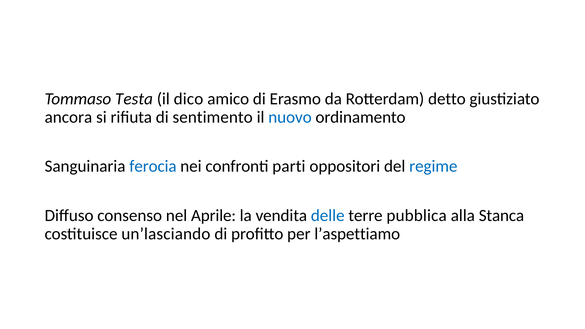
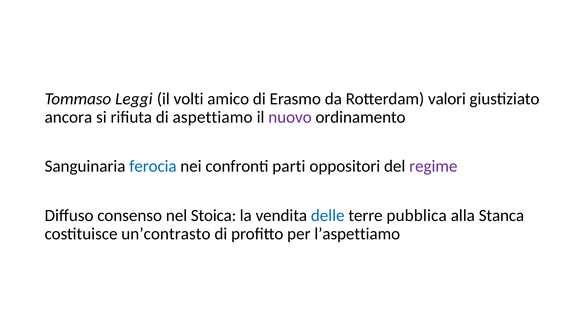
Testa: Testa -> Leggi (134, 99)
dico: dico -> volti (189, 99)
detto: detto -> valori (447, 99)
sentimento: sentimento -> aspettiamo (213, 117)
nuovo colour: blue -> purple (290, 117)
regime colour: blue -> purple (433, 166)
Aprile: Aprile -> Stoica (214, 215)
un’lasciando: un’lasciando -> un’contrasto (166, 234)
